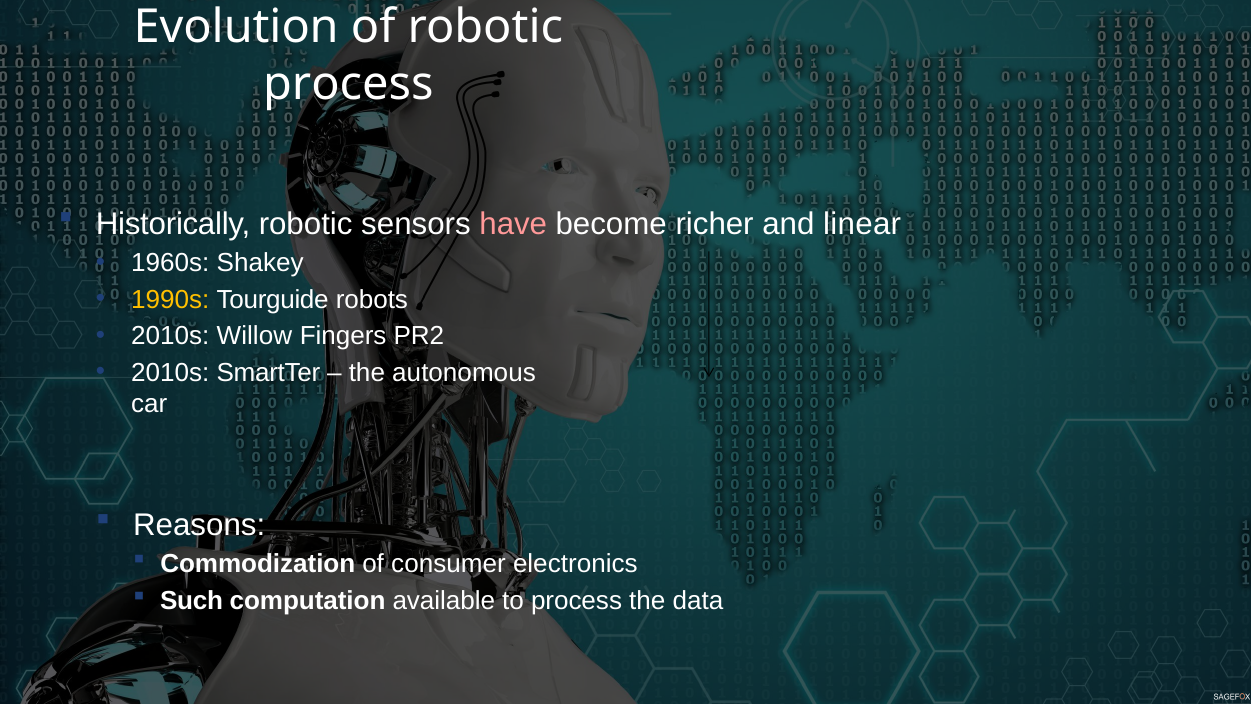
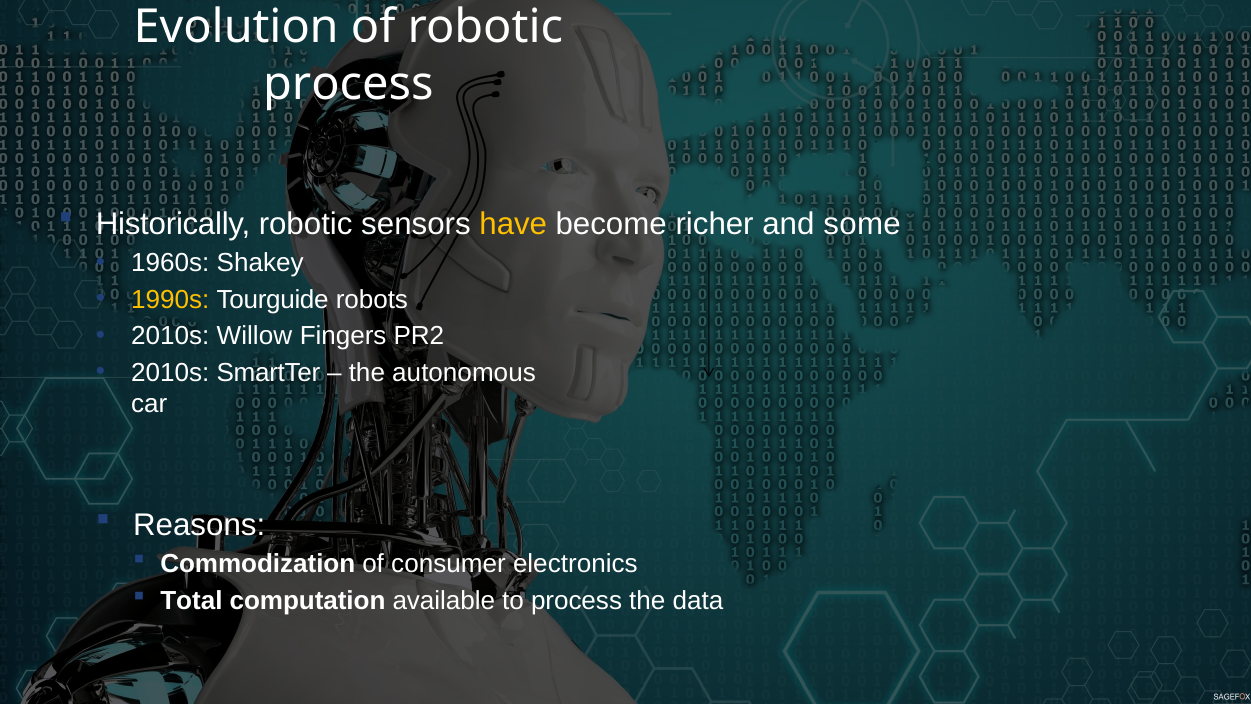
have colour: pink -> yellow (513, 224)
linear: linear -> some (862, 224)
Such: Such -> Total (191, 601)
